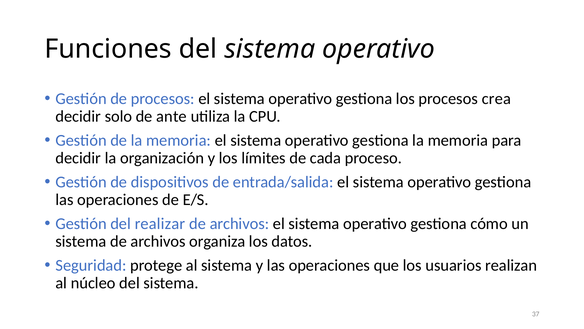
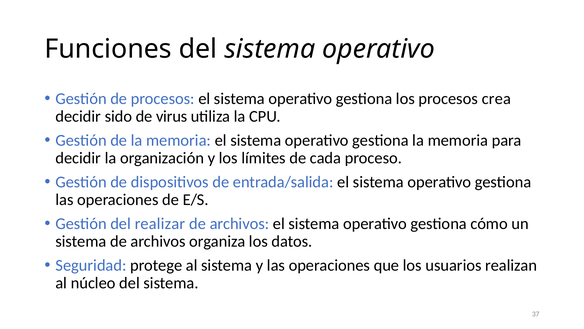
solo: solo -> sido (118, 116)
ante: ante -> virus (172, 116)
